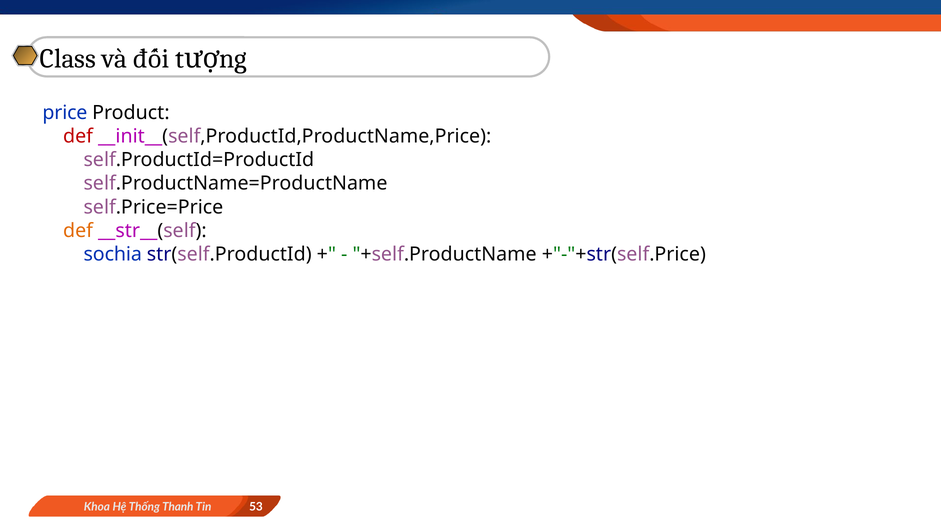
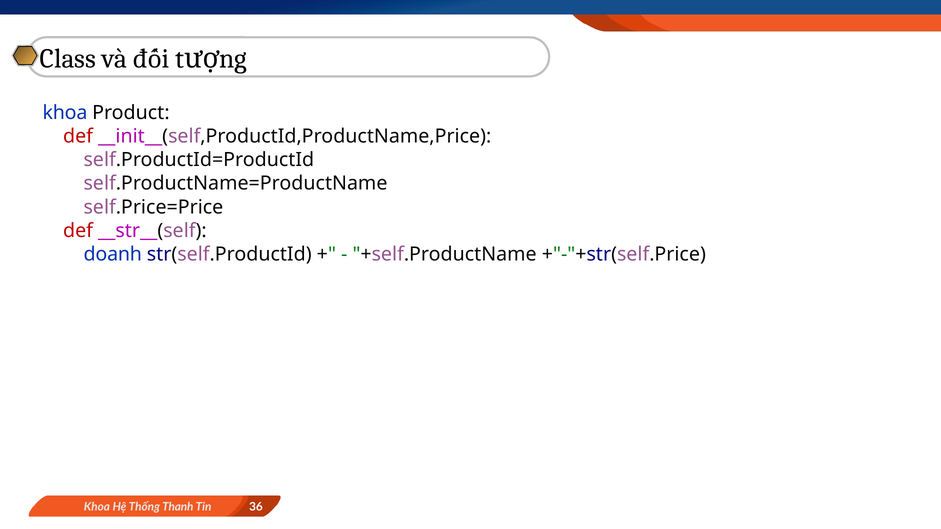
price: price -> khoa (65, 113)
def colour: orange -> red (78, 231)
sochia: sochia -> doanh (113, 254)
53: 53 -> 36 (256, 507)
